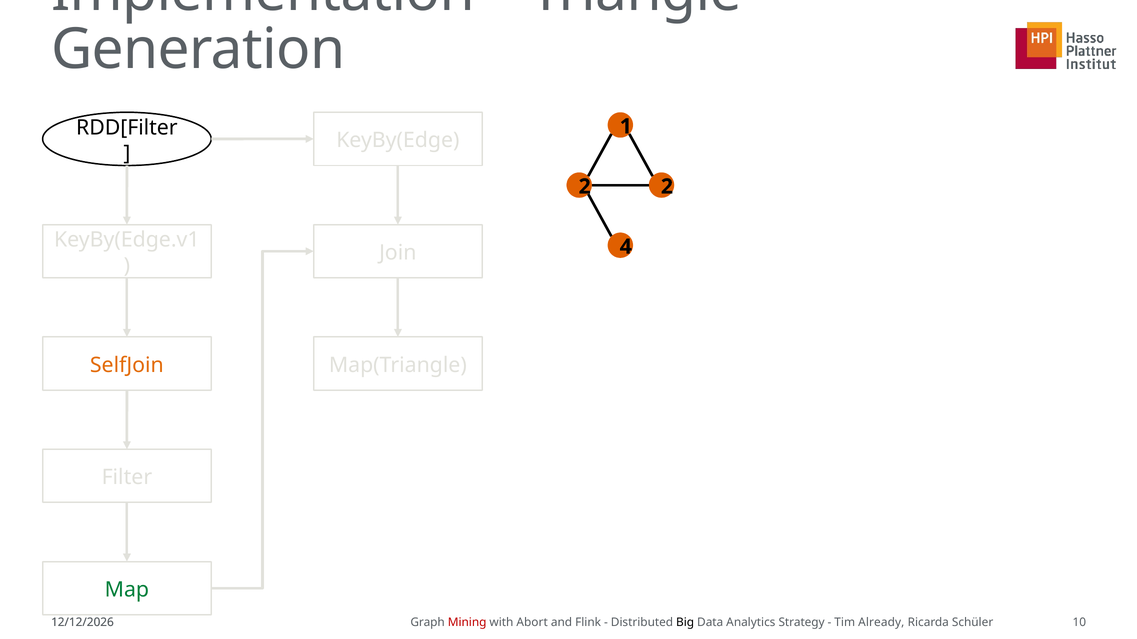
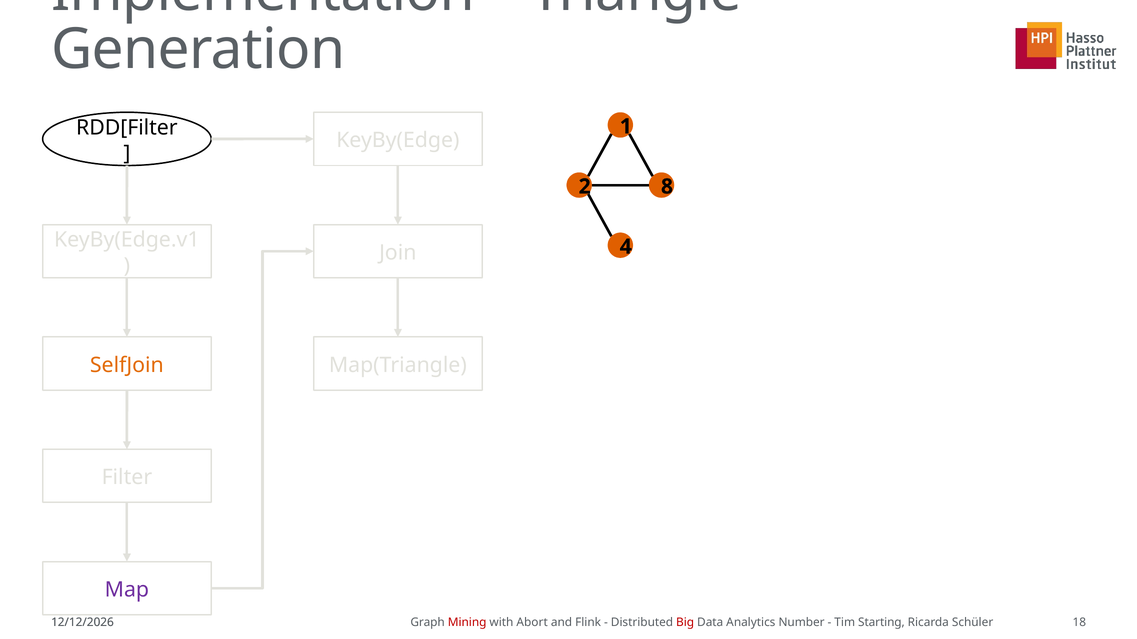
2 2: 2 -> 8 (667, 187)
Map colour: green -> purple (127, 590)
Big colour: black -> red (685, 623)
Strategy: Strategy -> Number (802, 623)
Already: Already -> Starting (881, 623)
10: 10 -> 18 (1079, 623)
